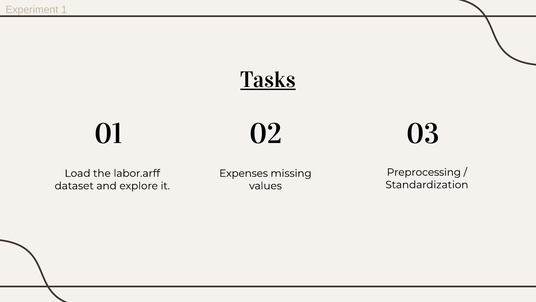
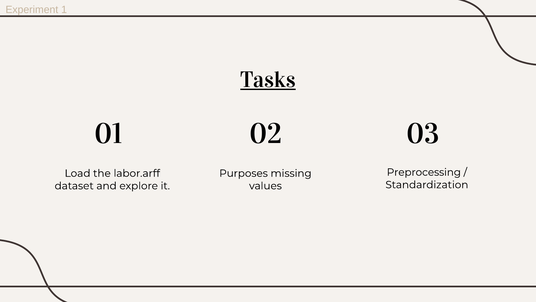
Expenses: Expenses -> Purposes (244, 173)
